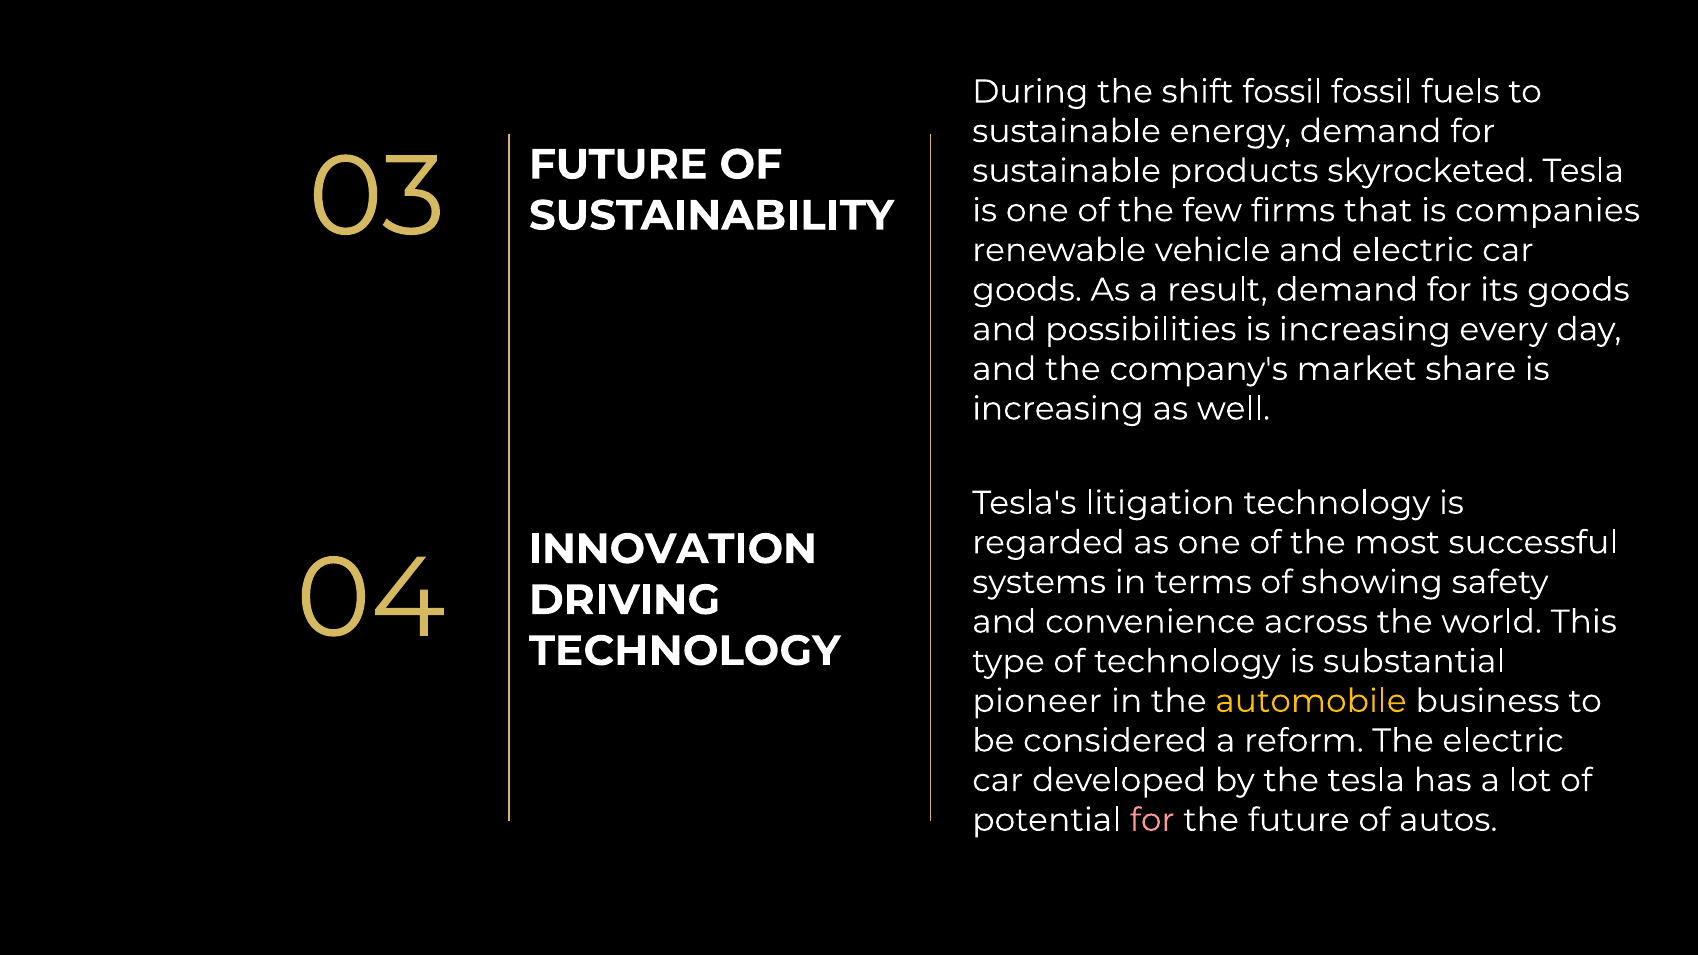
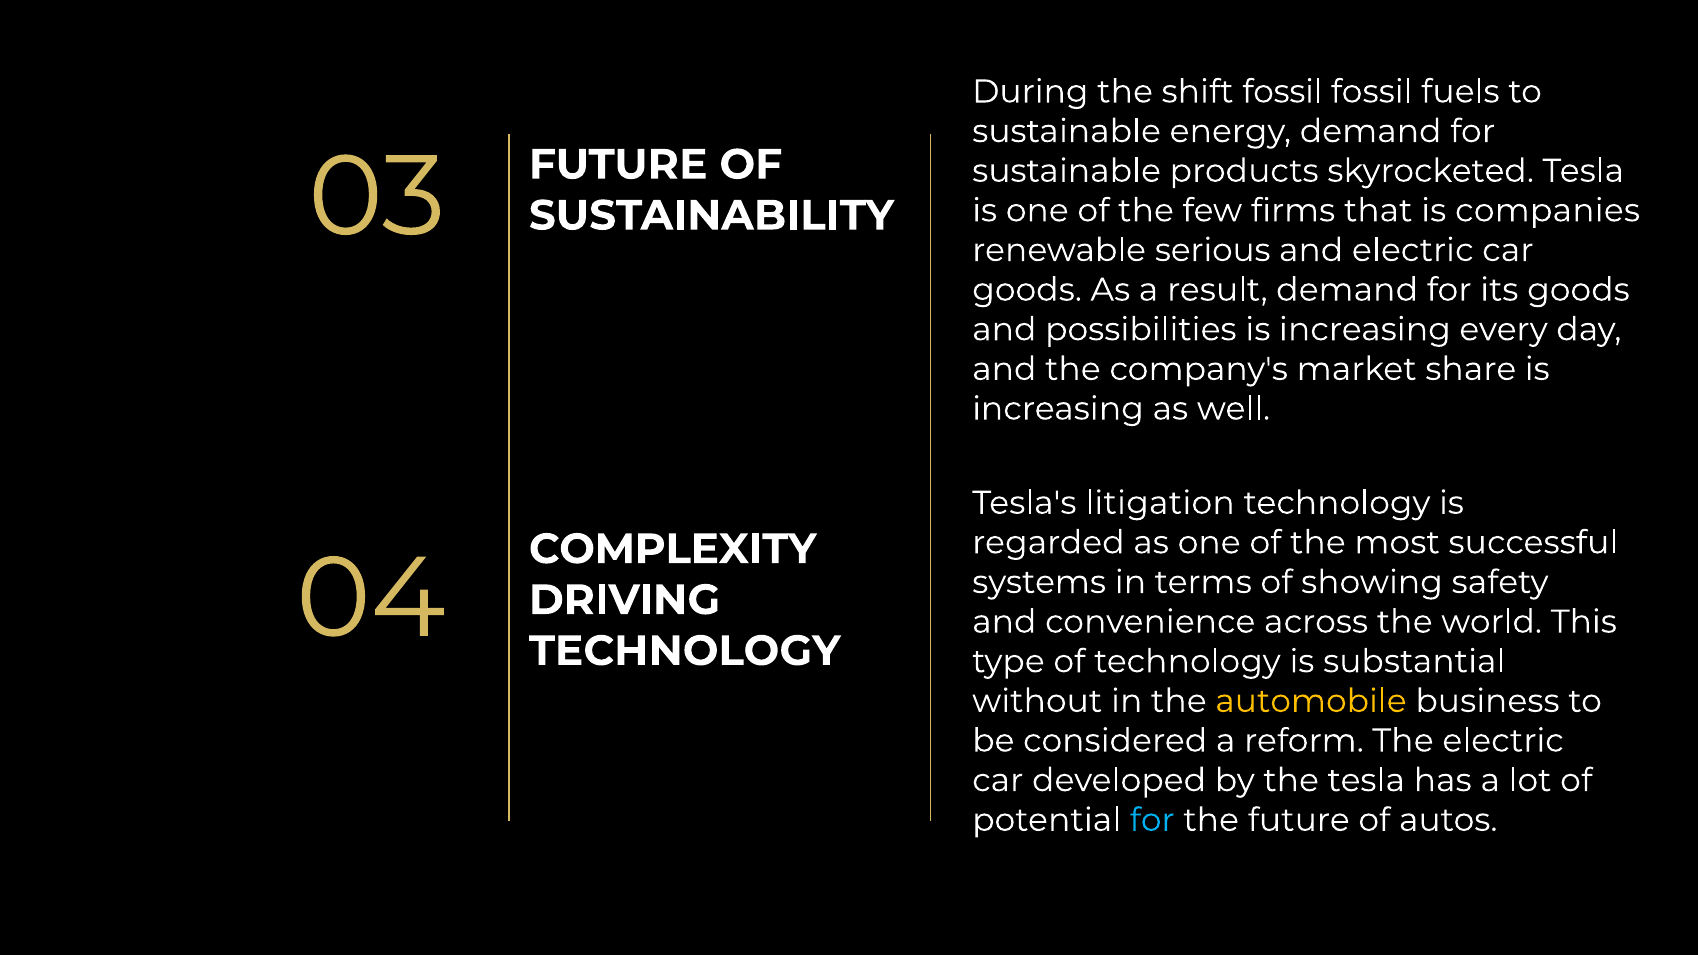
vehicle: vehicle -> serious (1213, 250)
INNOVATION: INNOVATION -> COMPLEXITY (673, 549)
pioneer: pioneer -> without (1037, 701)
for colour: pink -> light blue (1152, 820)
